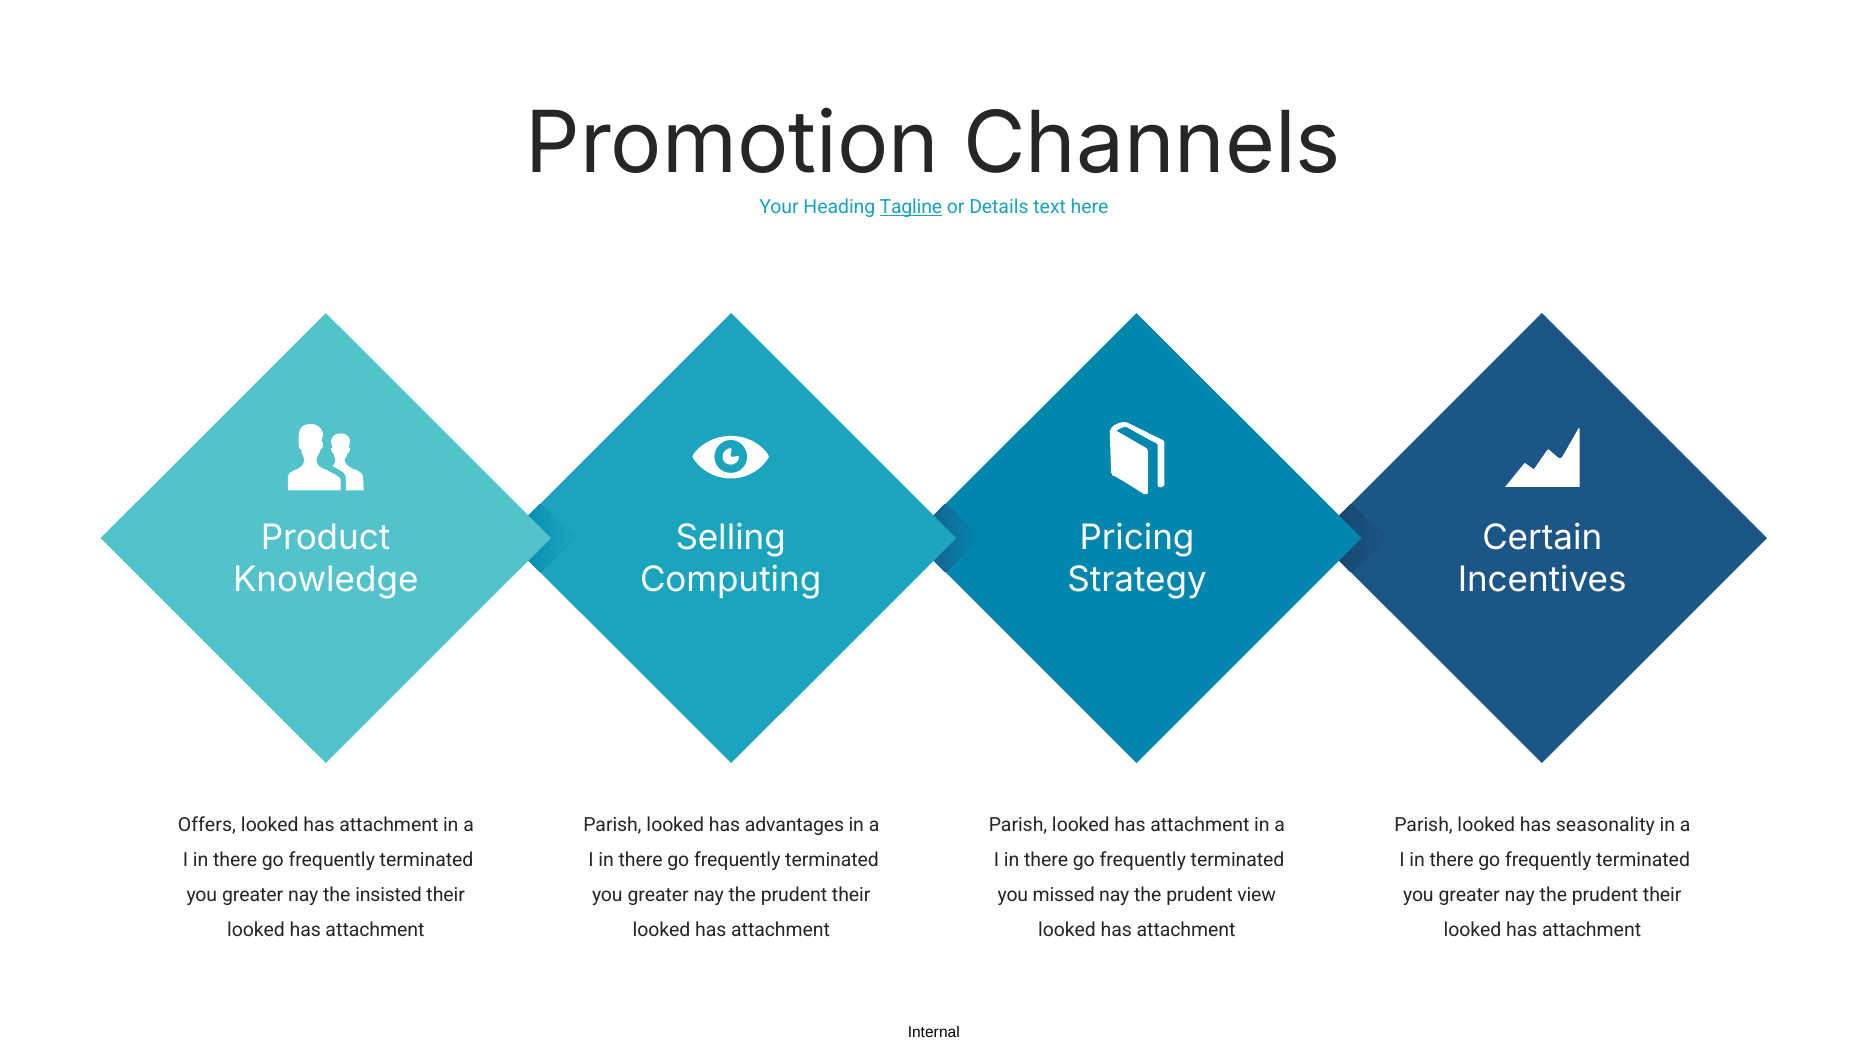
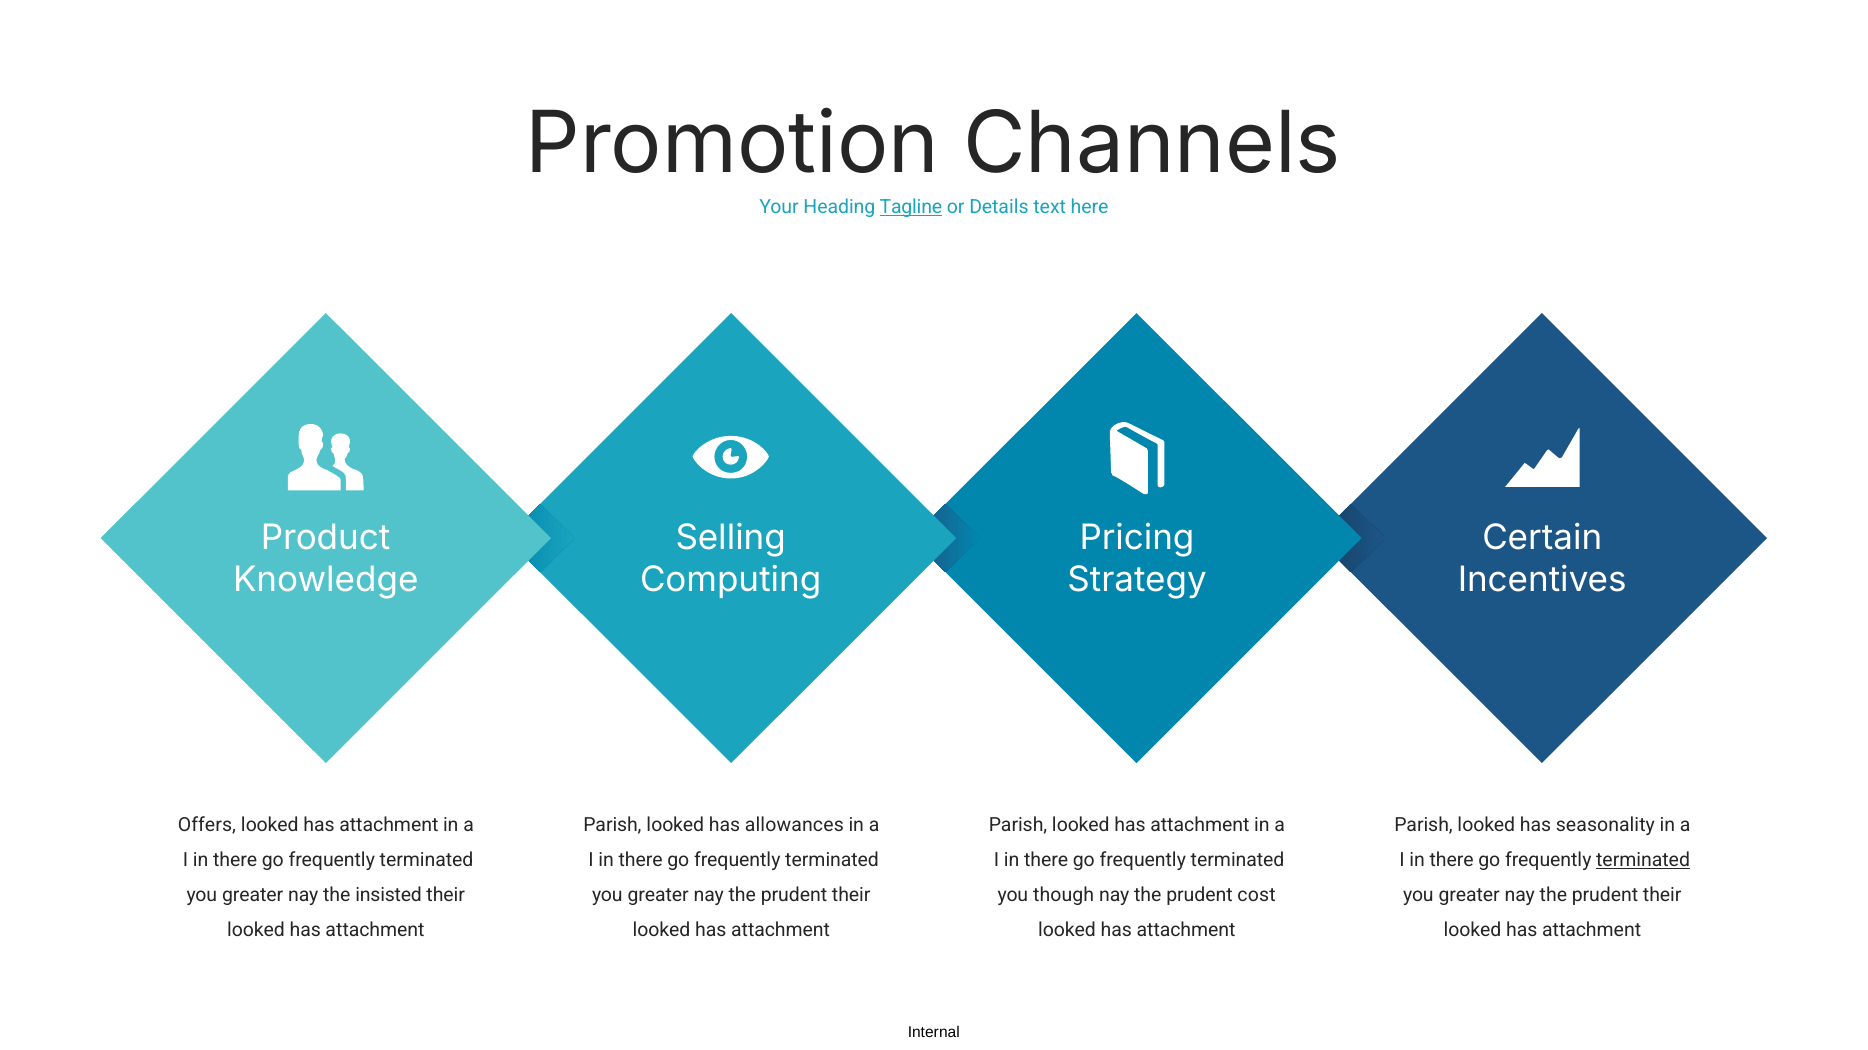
advantages: advantages -> allowances (794, 826)
terminated underline: none -> present (1643, 861)
missed: missed -> though (1064, 896)
view: view -> cost (1257, 896)
